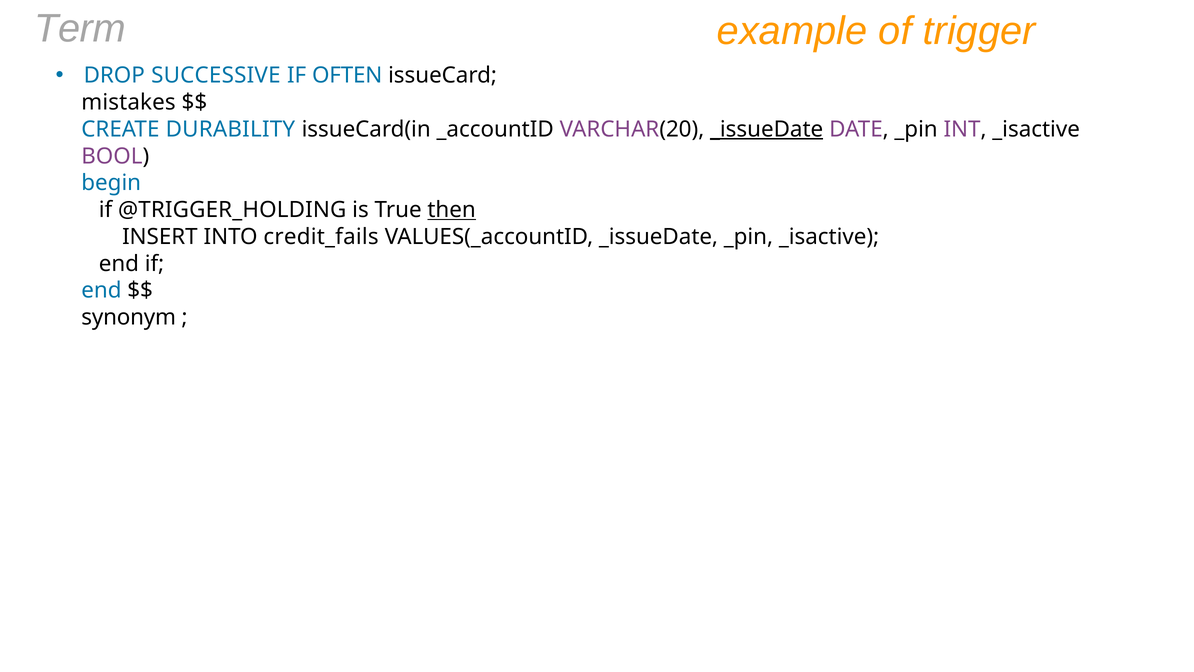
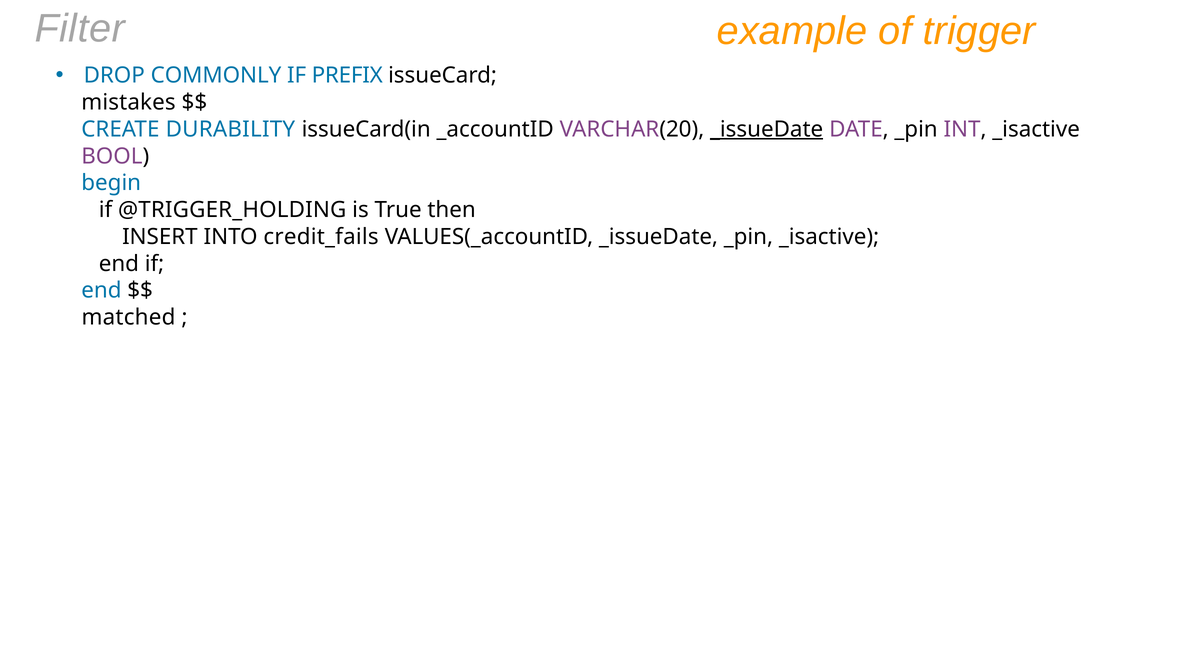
Term: Term -> Filter (80, 28)
SUCCESSIVE: SUCCESSIVE -> COMMONLY (216, 75)
OFTEN: OFTEN -> PREFIX (347, 75)
then underline: present -> none (452, 210)
synonym: synonym -> matched (128, 317)
